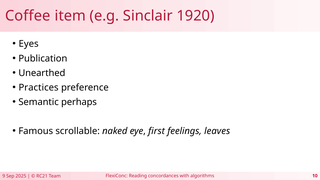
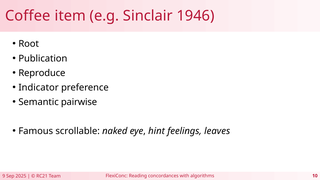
1920: 1920 -> 1946 (196, 16)
Eyes: Eyes -> Root (29, 44)
Unearthed: Unearthed -> Reproduce (42, 73)
Practices: Practices -> Indicator (39, 88)
perhaps: perhaps -> pairwise (79, 102)
first: first -> hint (157, 131)
